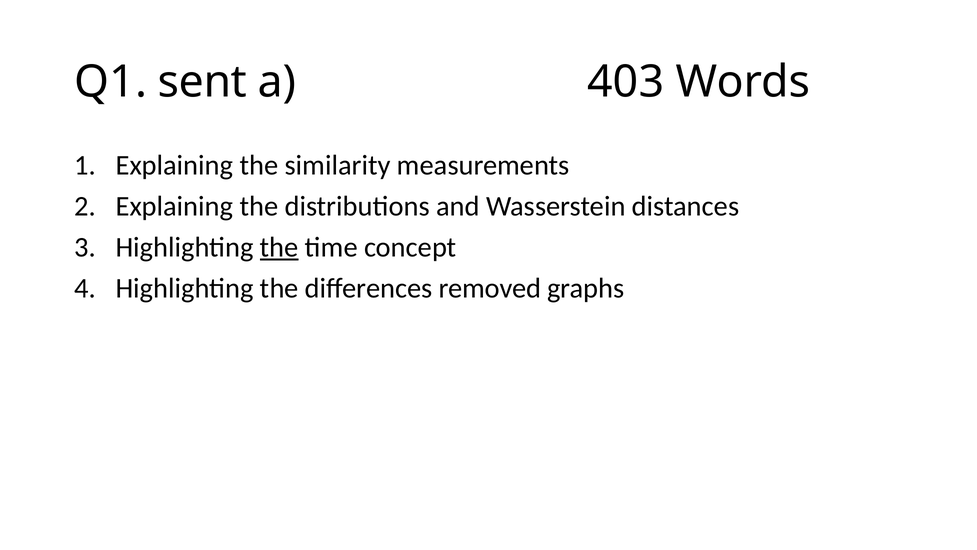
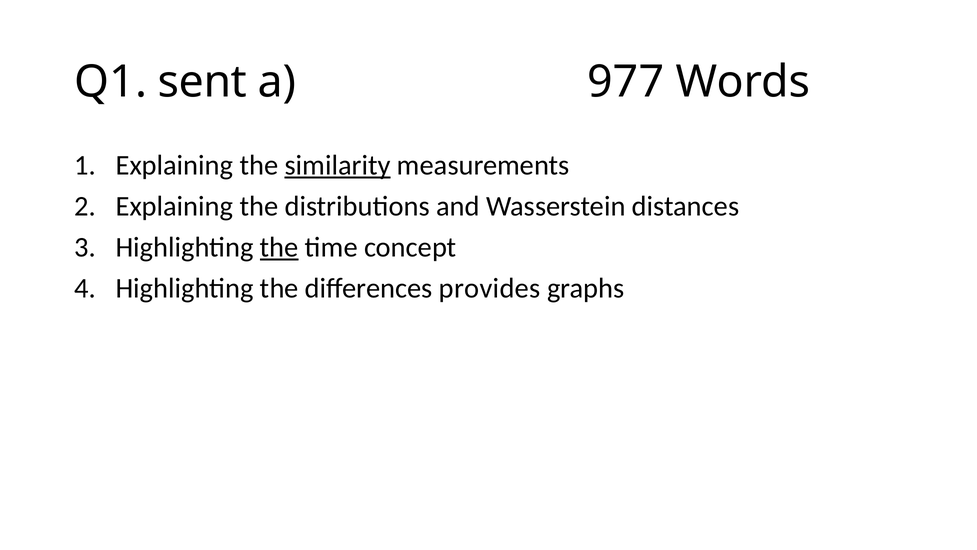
403: 403 -> 977 (626, 82)
similarity underline: none -> present (338, 165)
removed: removed -> provides (490, 288)
